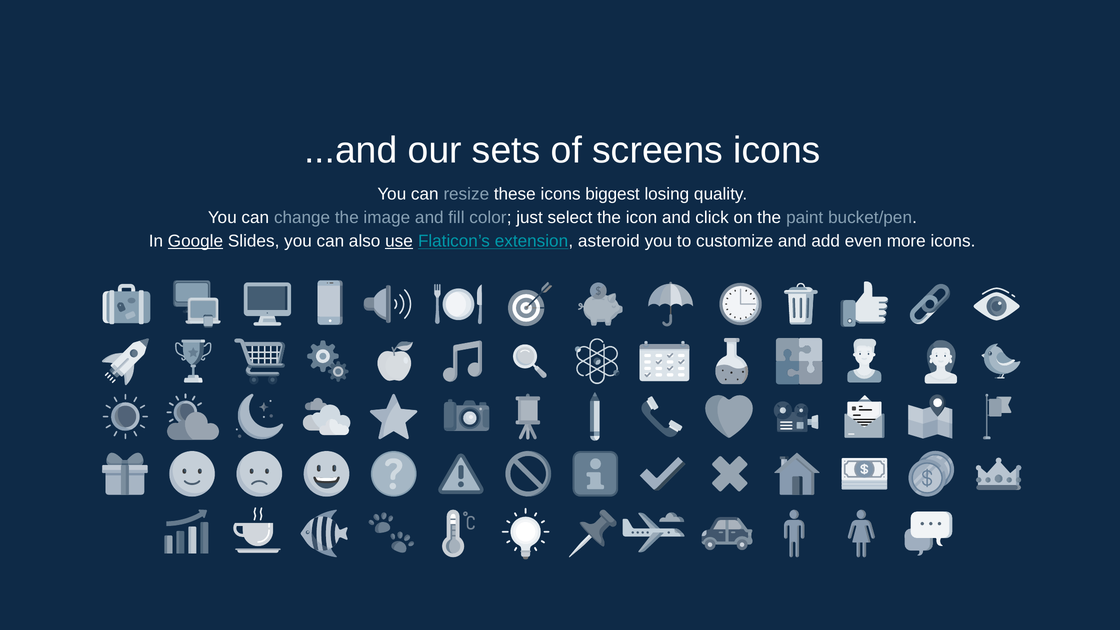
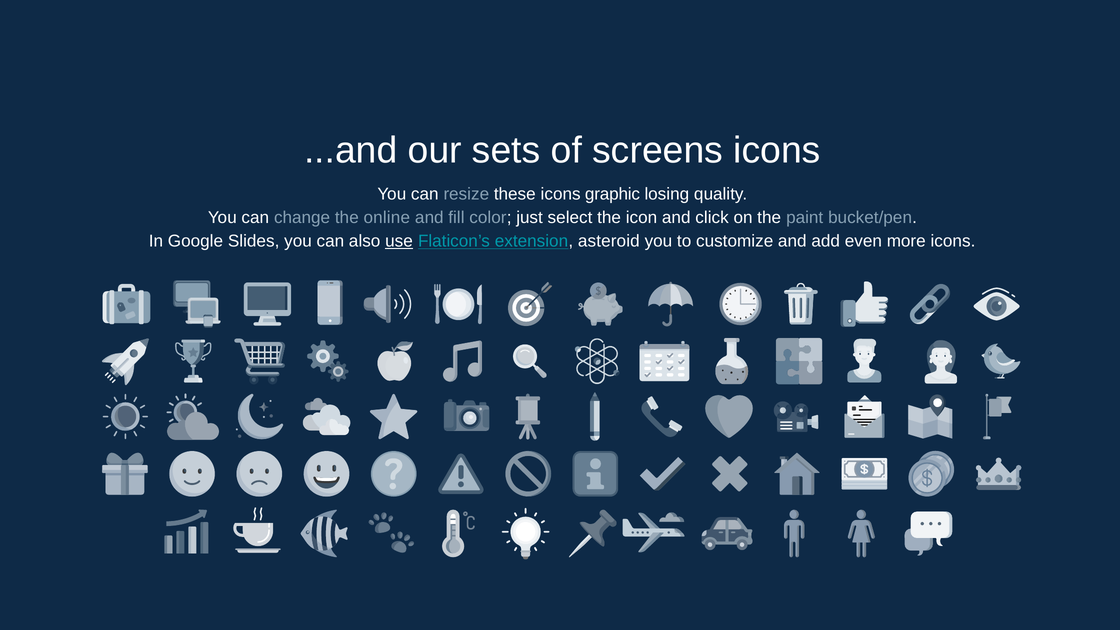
biggest: biggest -> graphic (613, 194)
image: image -> online (387, 218)
Google underline: present -> none (195, 241)
